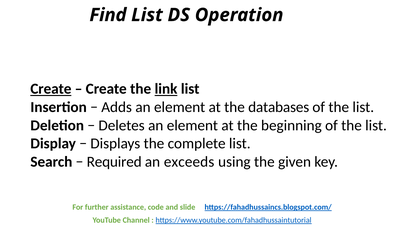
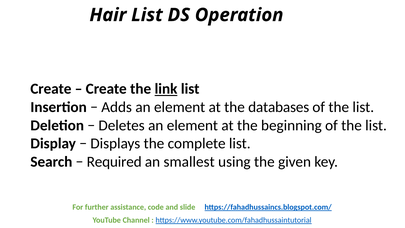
Find: Find -> Hair (108, 15)
Create underline: present -> none (51, 89)
exceeds: exceeds -> smallest (189, 162)
